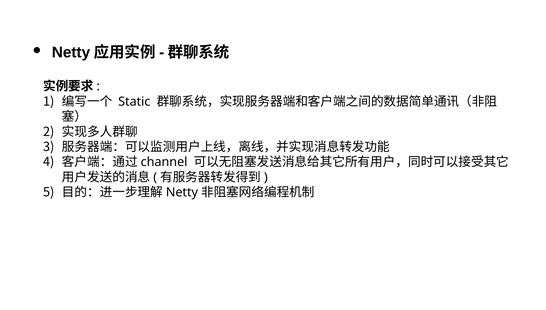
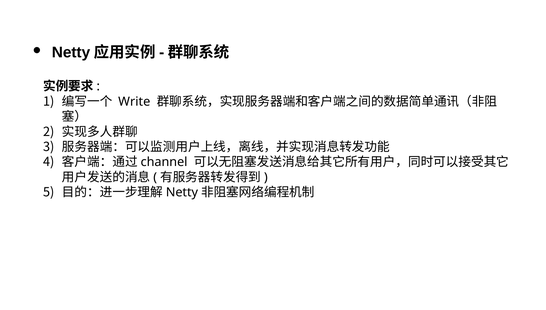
Static: Static -> Write (134, 101)
